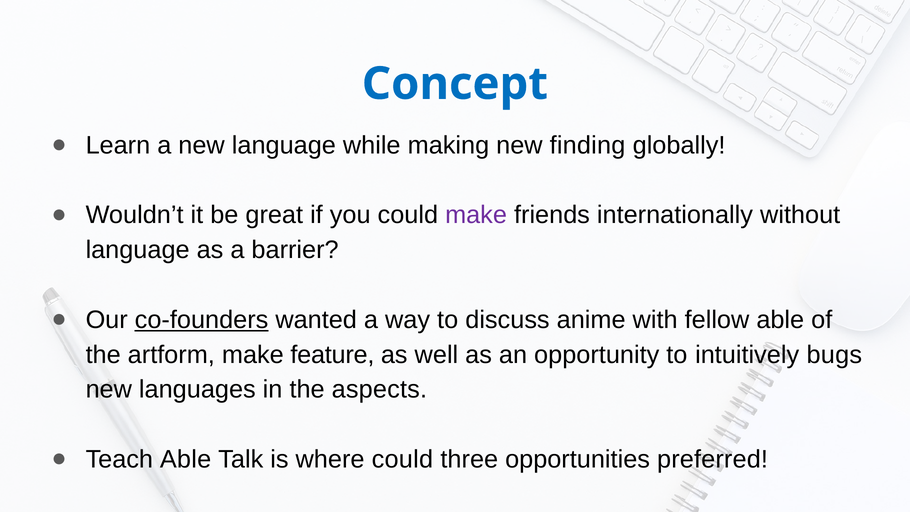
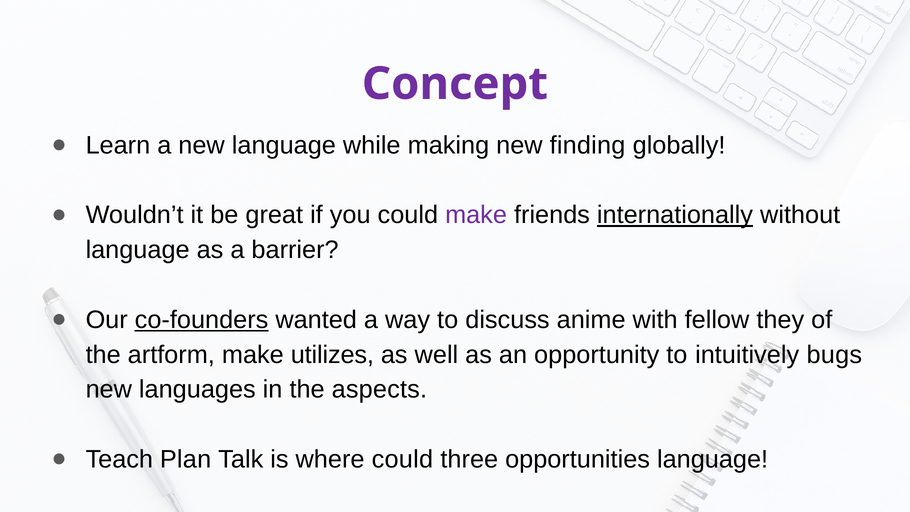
Concept colour: blue -> purple (455, 84)
internationally underline: none -> present (675, 215)
fellow able: able -> they (780, 320)
feature: feature -> utilizes (332, 355)
Teach Able: Able -> Plan (186, 459)
opportunities preferred: preferred -> language (713, 459)
